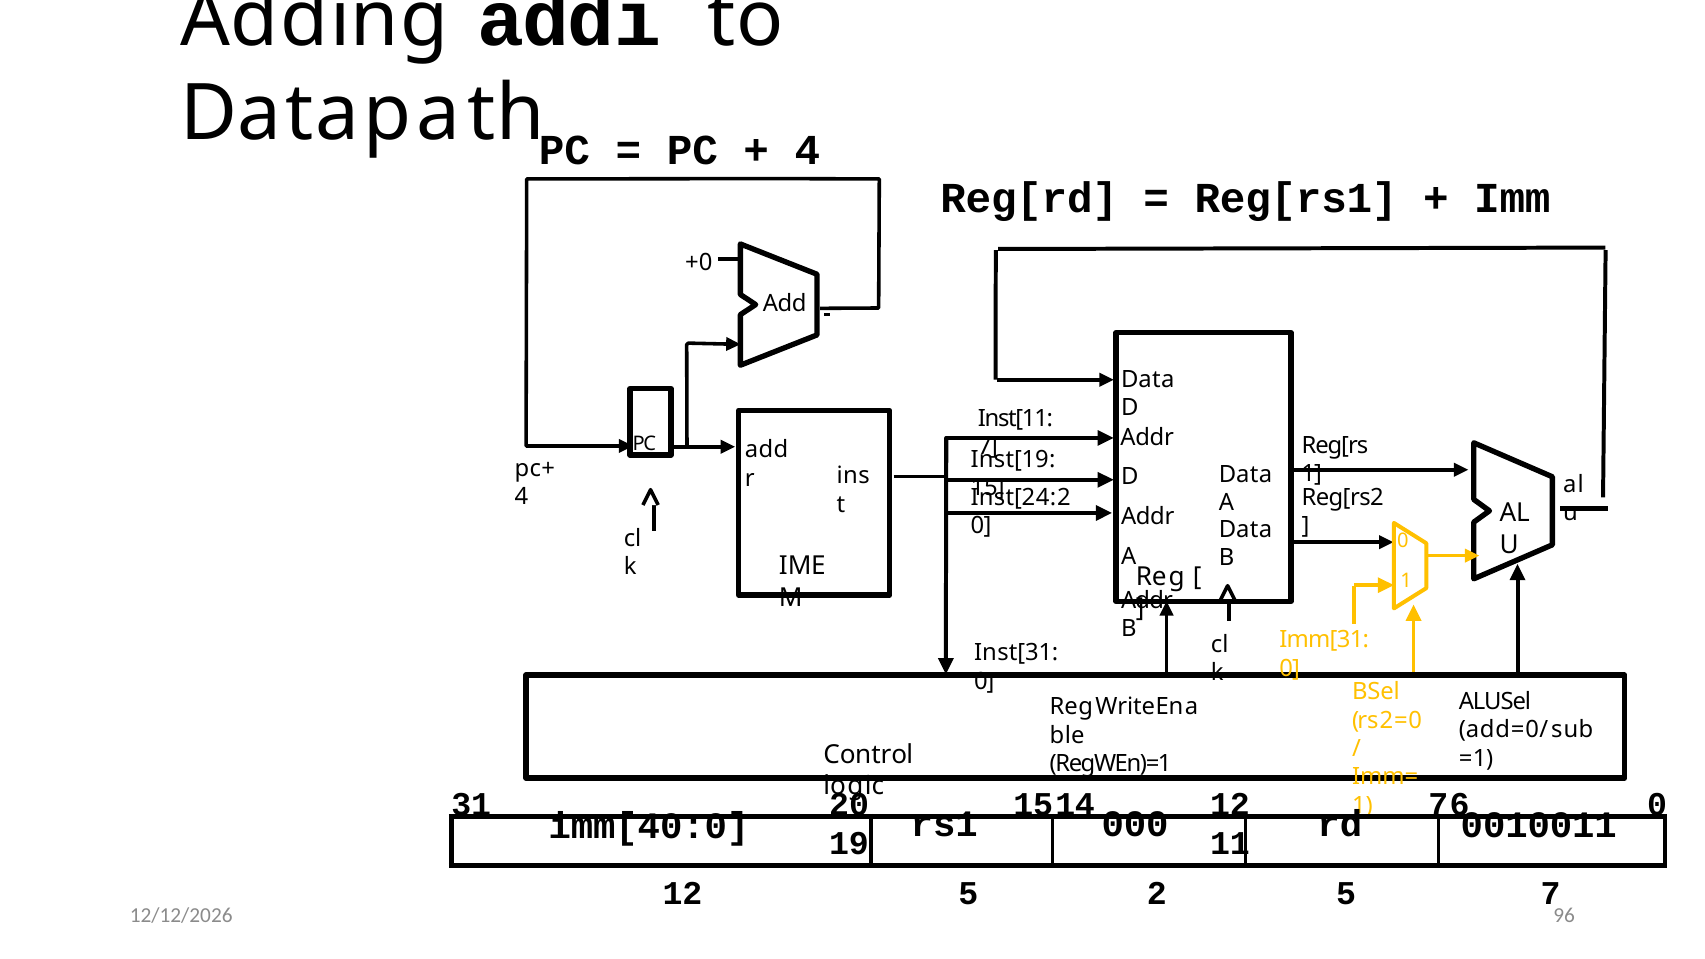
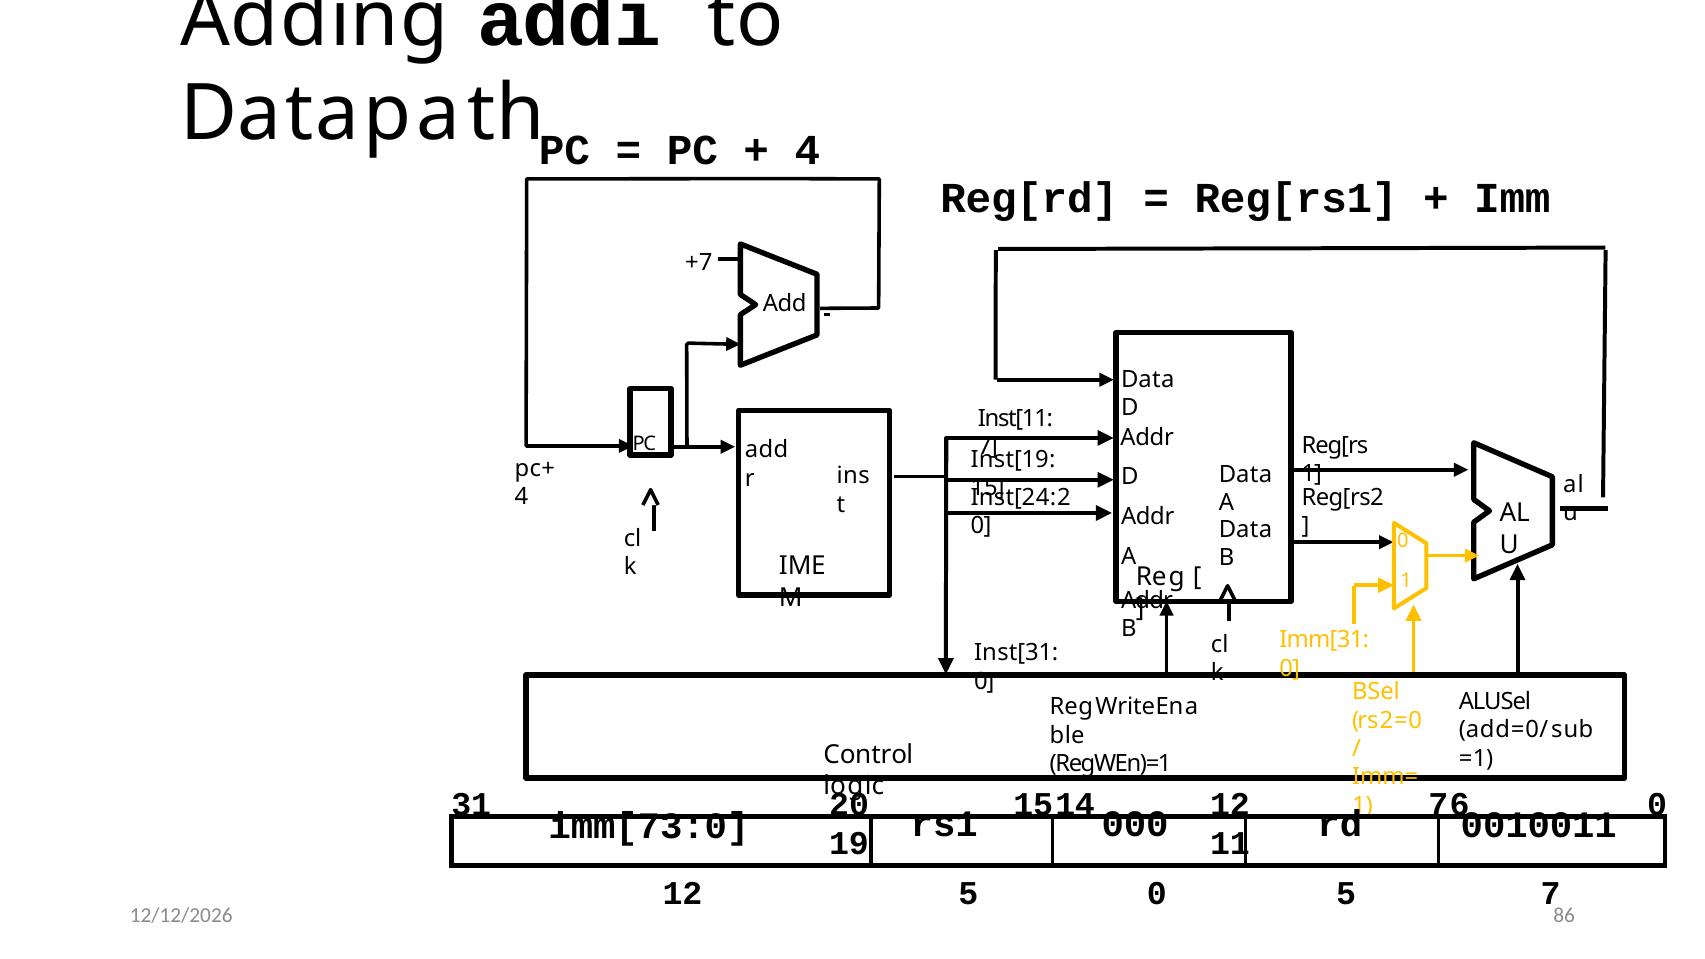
+0: +0 -> +7 (699, 263)
imm[40:0: imm[40:0 -> imm[73:0 (649, 826)
5 2: 2 -> 0 (1157, 894)
96: 96 -> 86 (1564, 916)
